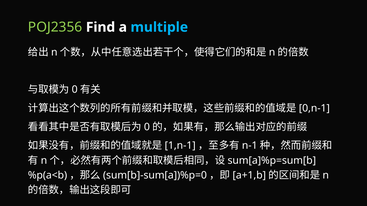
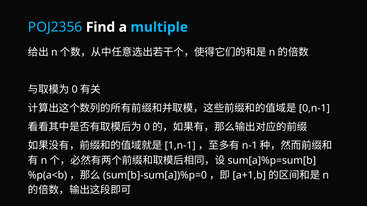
POJ2356 colour: light green -> light blue (55, 27)
